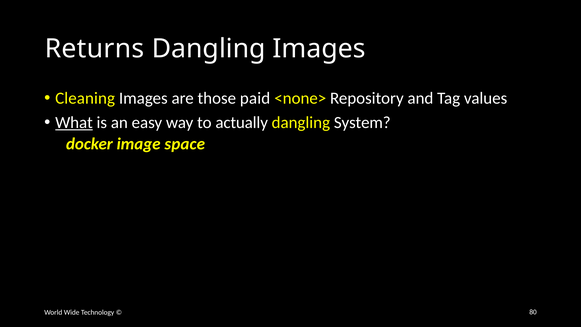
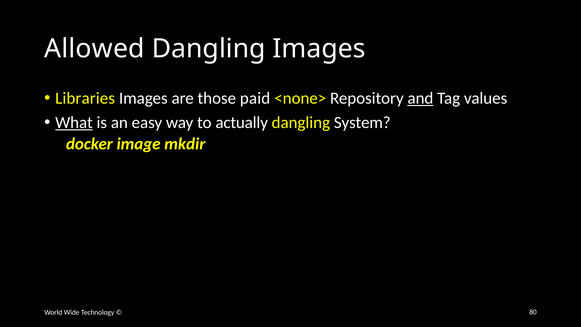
Returns: Returns -> Allowed (94, 49)
Cleaning: Cleaning -> Libraries (85, 98)
and underline: none -> present (420, 98)
space: space -> mkdir (185, 144)
